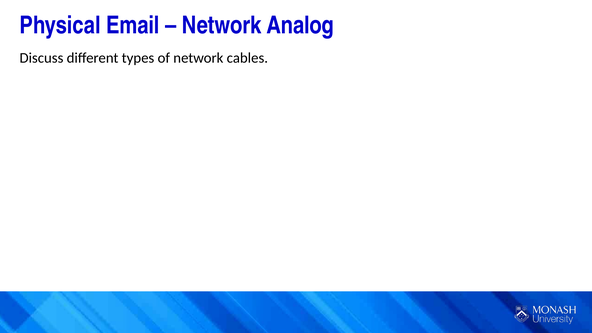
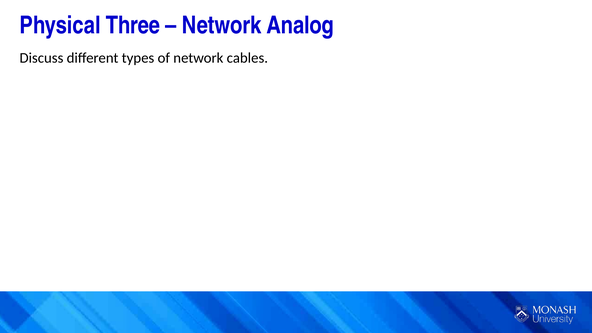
Email: Email -> Three (133, 25)
